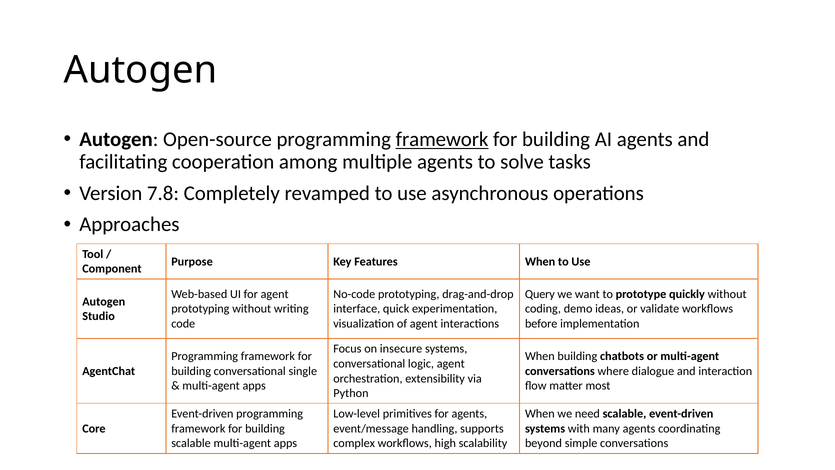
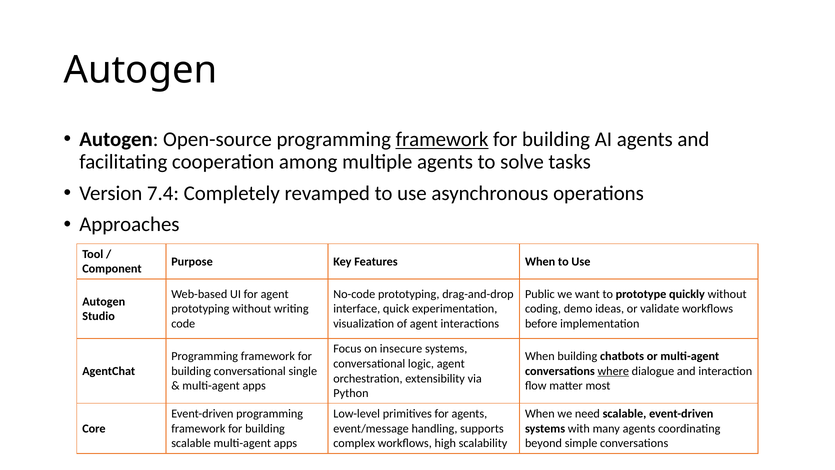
7.8: 7.8 -> 7.4 (163, 193)
Query: Query -> Public (540, 294)
where underline: none -> present (613, 371)
